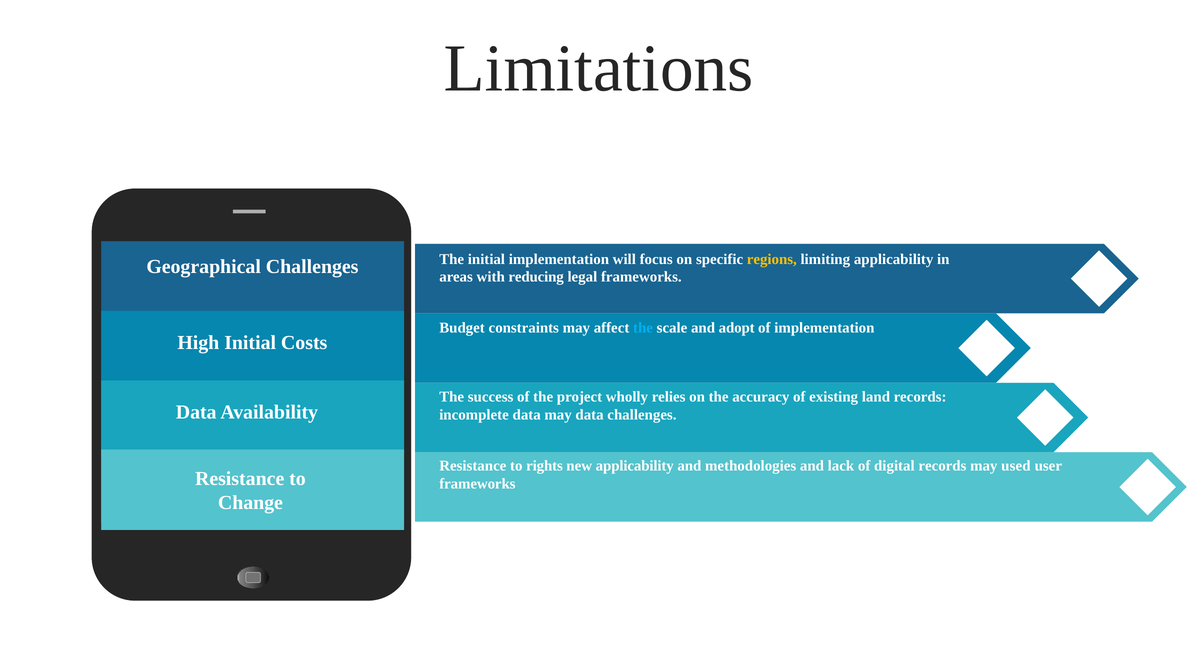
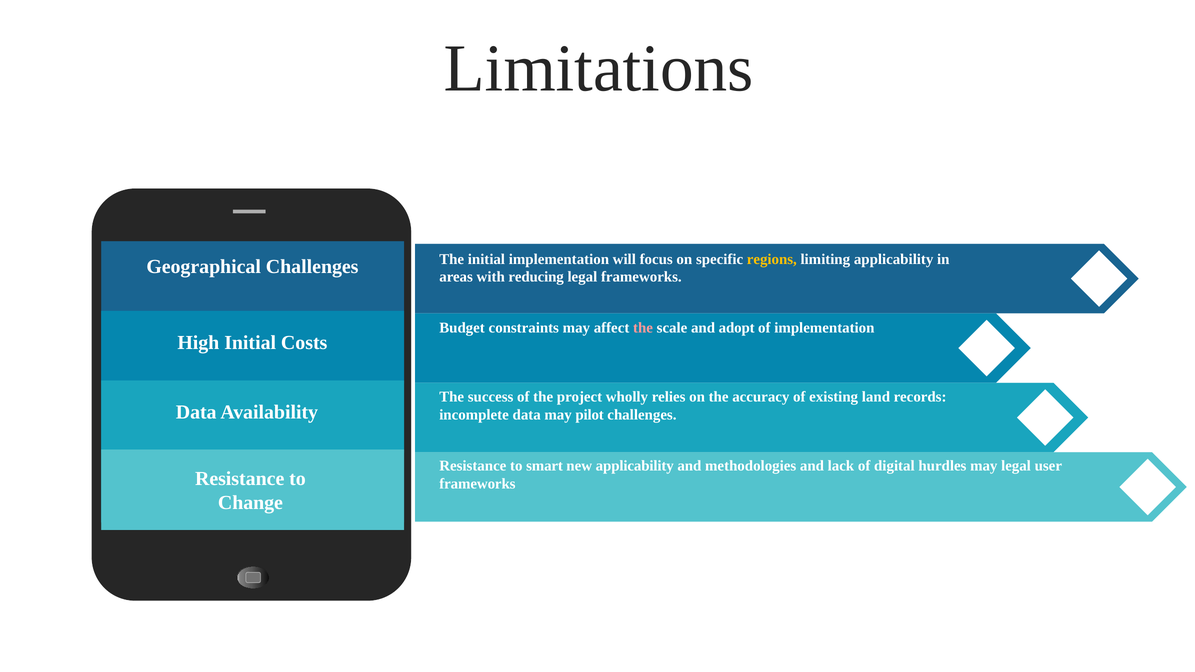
the colour: light blue -> pink (643, 328)
may data: data -> pilot (590, 415)
rights: rights -> smart (545, 466)
digital records: records -> hurdles (942, 466)
may used: used -> legal (1016, 466)
